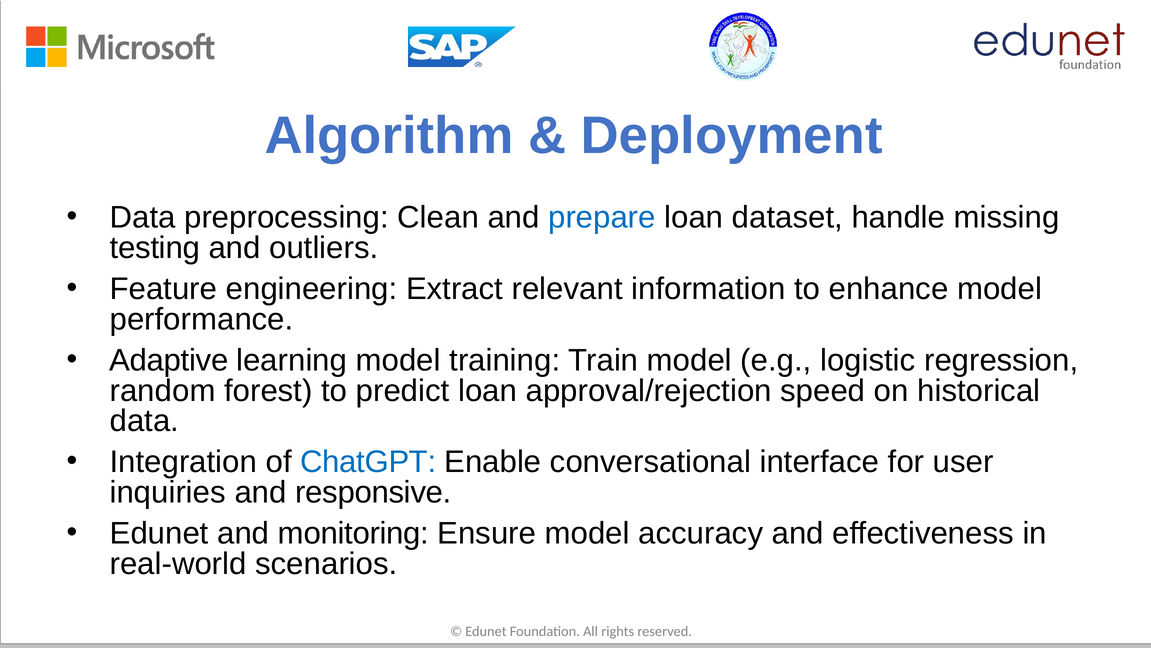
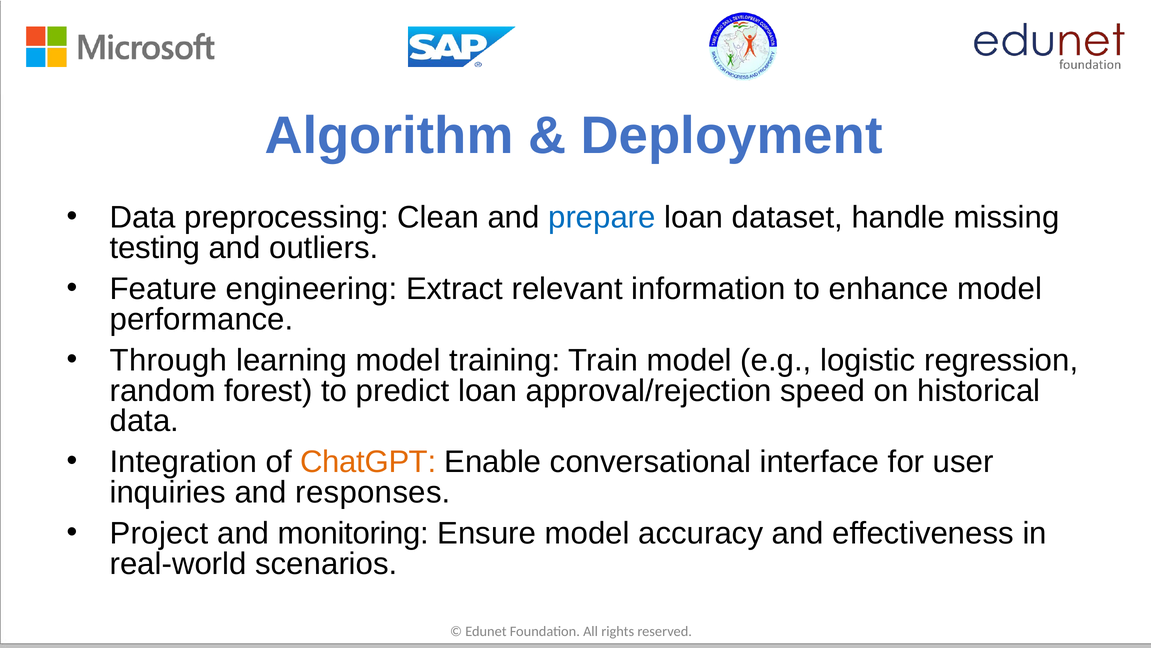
Adaptive: Adaptive -> Through (169, 360)
ChatGPT colour: blue -> orange (368, 462)
responsive: responsive -> responses (373, 492)
Edunet: Edunet -> Project (159, 533)
